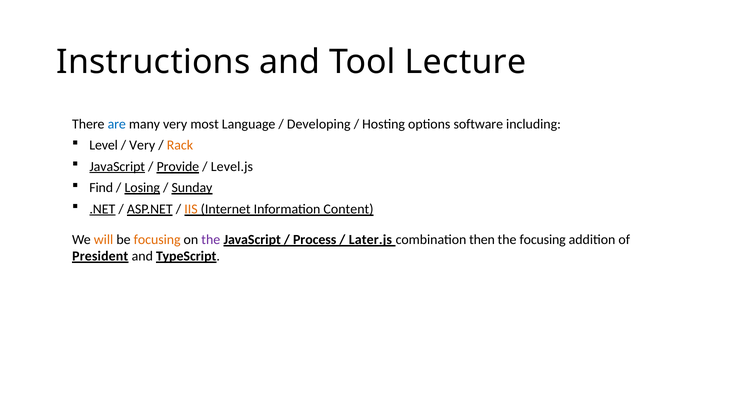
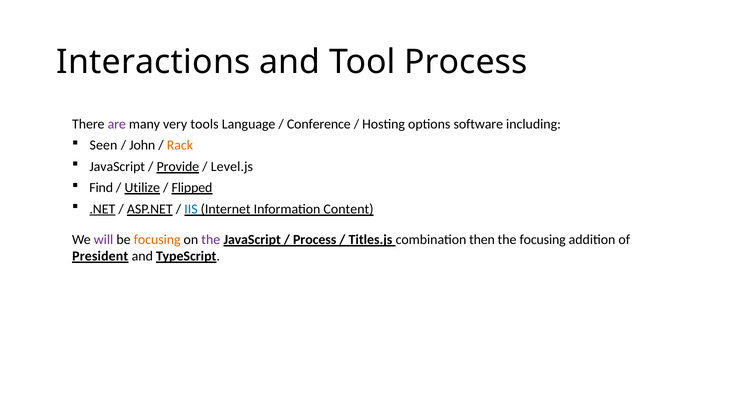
Instructions: Instructions -> Interactions (153, 62)
Tool Lecture: Lecture -> Process (466, 62)
are colour: blue -> purple (117, 124)
most: most -> tools (205, 124)
Developing: Developing -> Conference (319, 124)
Level: Level -> Seen (103, 145)
Very: Very -> John (142, 145)
JavaScript underline: present -> none (117, 167)
Losing: Losing -> Utilize (142, 188)
Sunday: Sunday -> Flipped (192, 188)
IIS colour: orange -> blue (191, 209)
will colour: orange -> purple (104, 240)
Later.js: Later.js -> Titles.js (370, 240)
